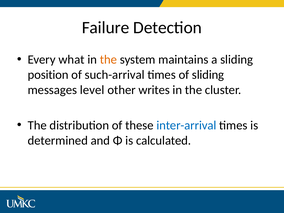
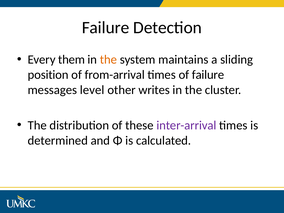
what: what -> them (72, 60)
such-arrival: such-arrival -> from-arrival (115, 75)
of sliding: sliding -> failure (208, 75)
inter-arrival colour: blue -> purple (186, 125)
